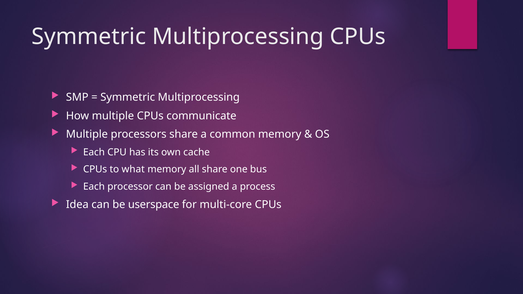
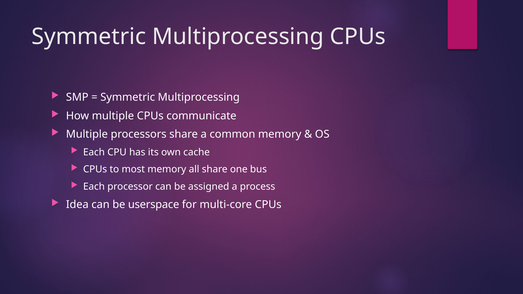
what: what -> most (133, 169)
